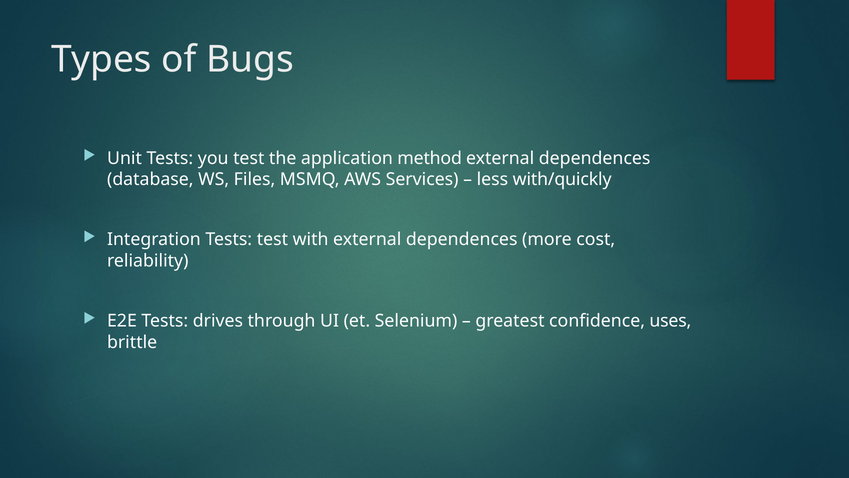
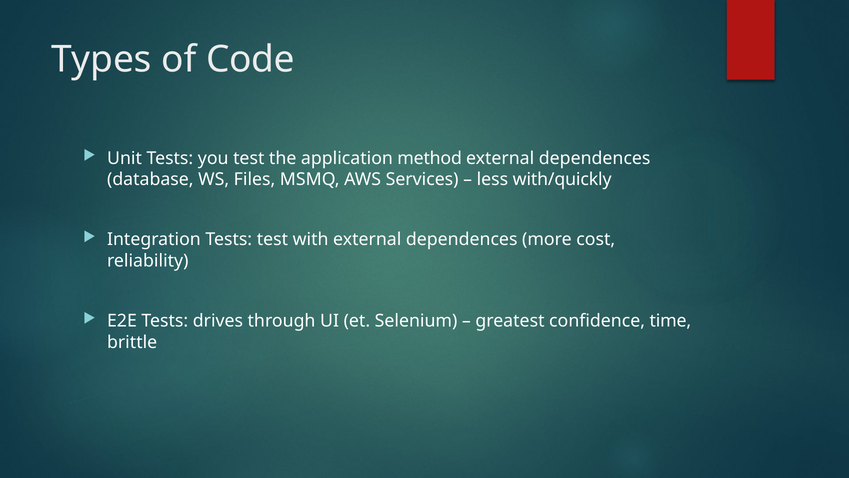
Bugs: Bugs -> Code (250, 60)
uses: uses -> time (670, 321)
